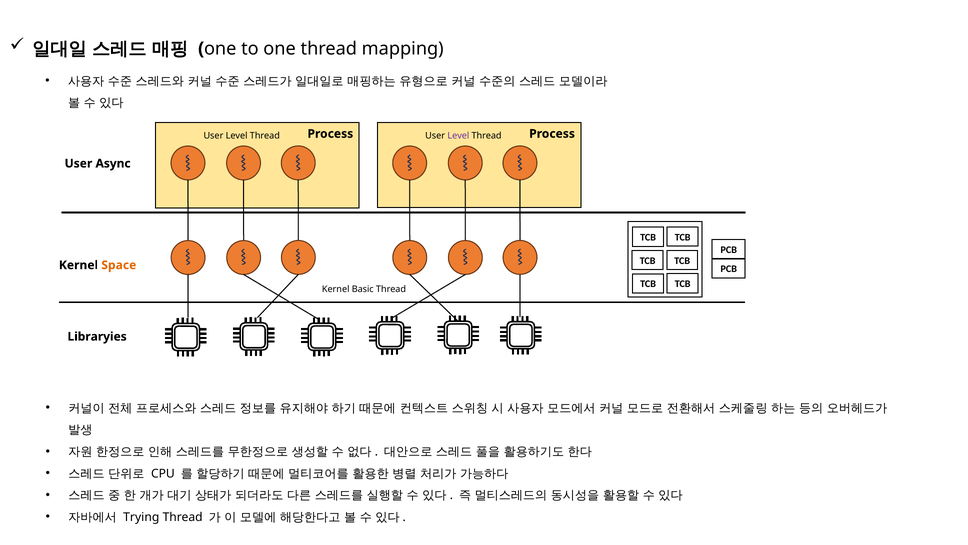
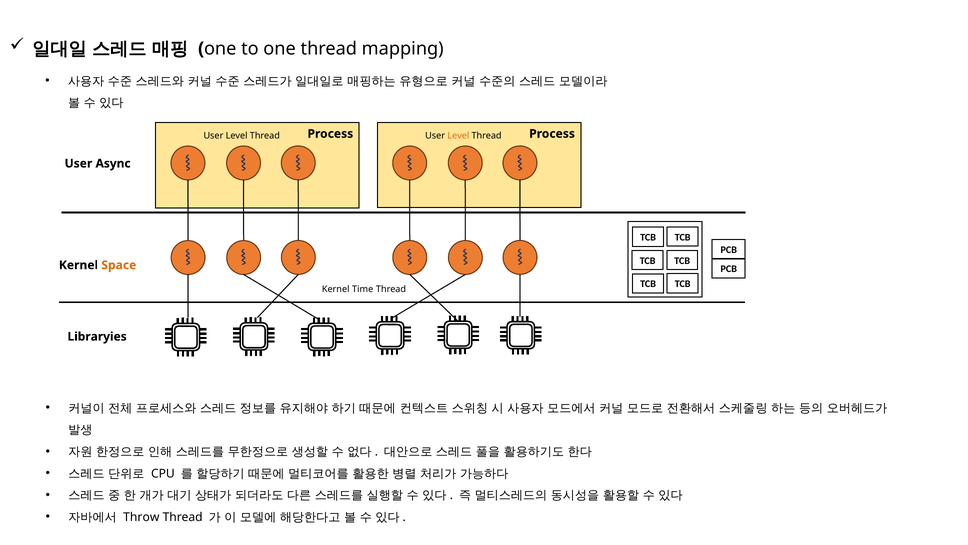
Level colour: purple -> orange (458, 135)
Basic: Basic -> Time (363, 289)
Trying: Trying -> Throw (141, 517)
